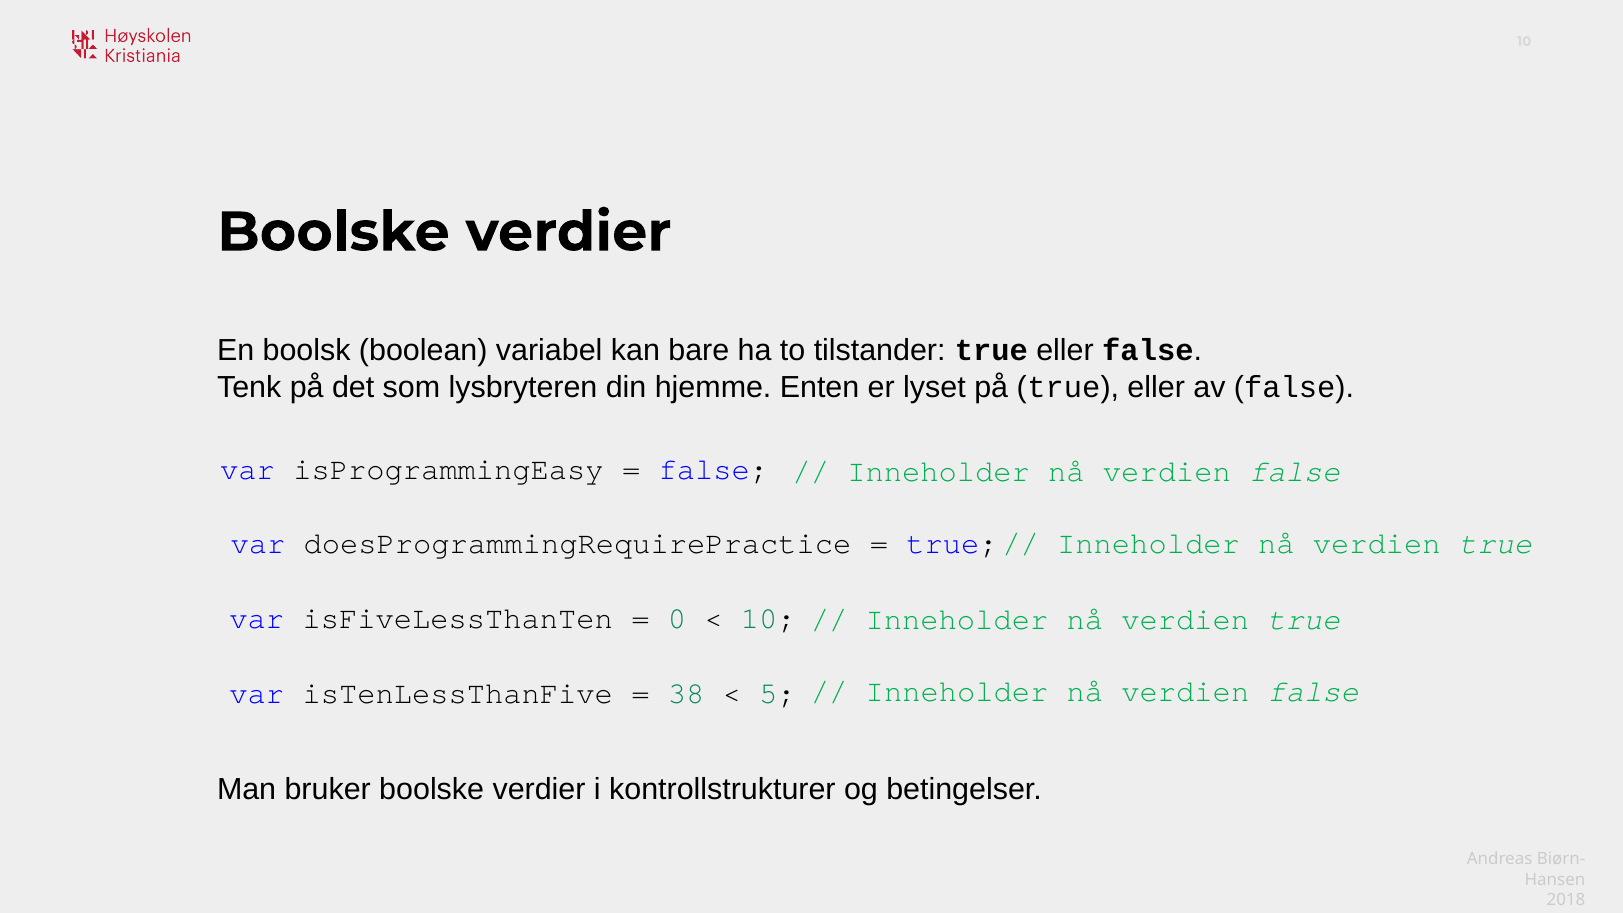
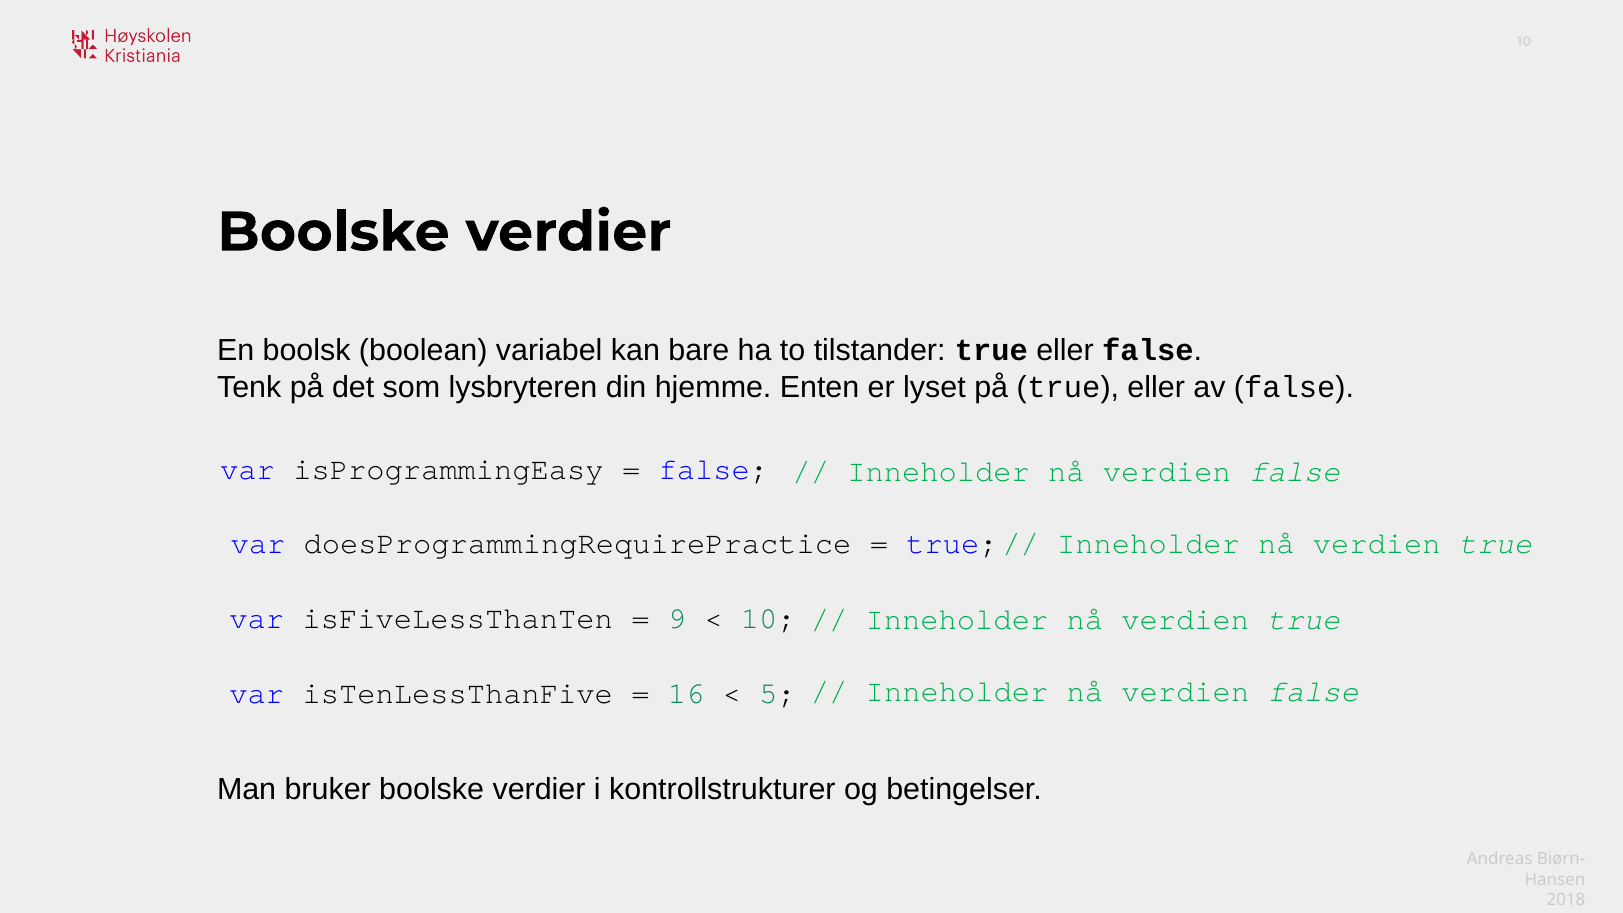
0: 0 -> 9 (677, 619)
38: 38 -> 16 (686, 693)
